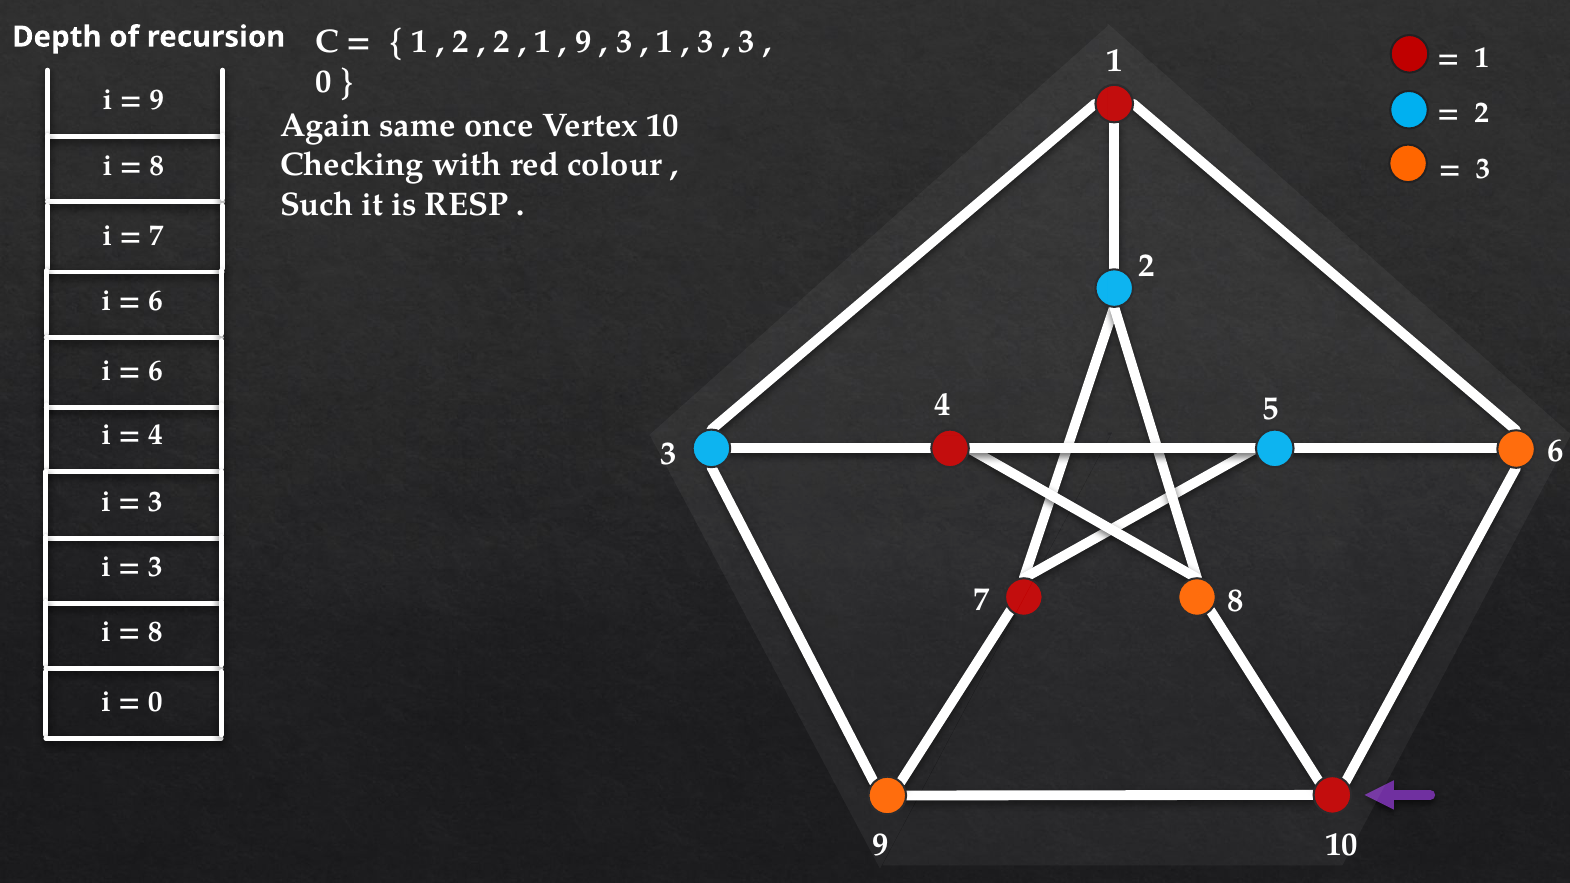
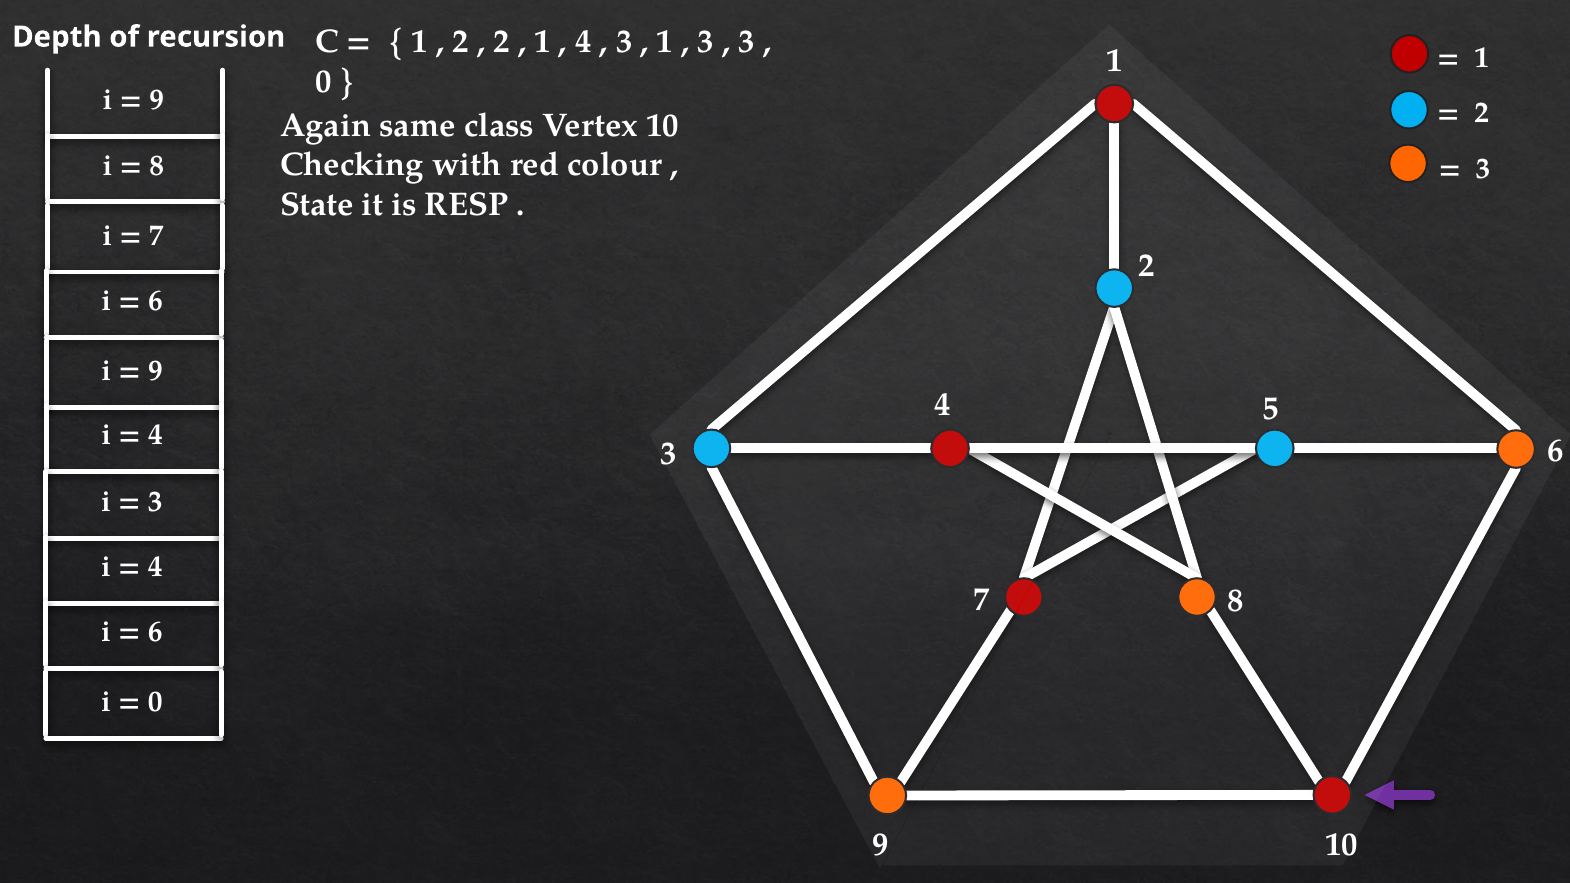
9: 9 -> 4 (583, 42)
once: once -> class (499, 126)
Such: Such -> State (317, 204)
6: 6 -> 9 (155, 371)
3: 3 -> 4 (155, 567)
8: 8 -> 6 (155, 632)
